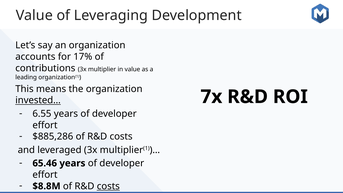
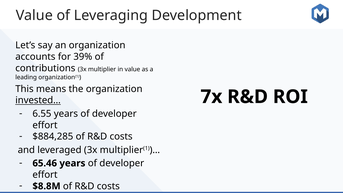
17%: 17% -> 39% (83, 57)
$885,286: $885,286 -> $884,285 (53, 137)
costs underline: present -> none (108, 186)
